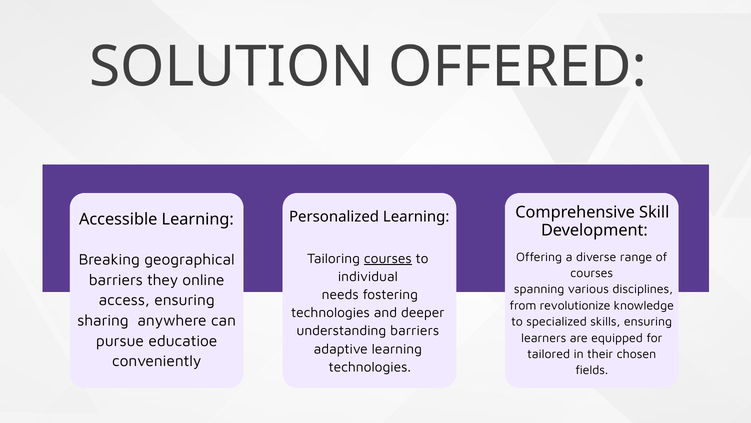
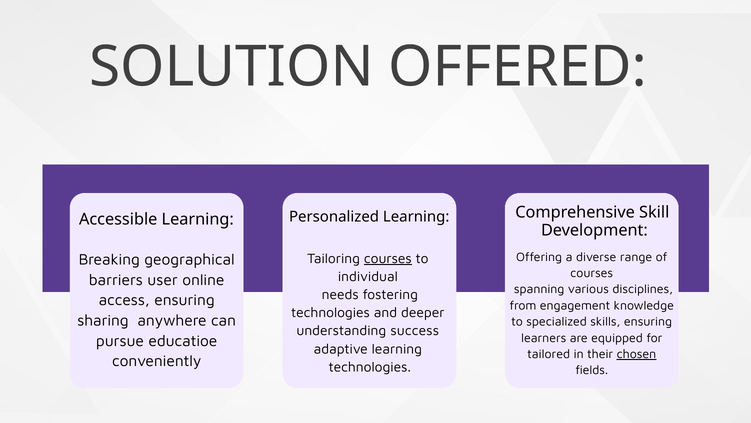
they: they -> user (163, 280)
revolutionize: revolutionize -> engagement (575, 305)
understanding barriers: barriers -> success (415, 330)
chosen underline: none -> present (636, 354)
